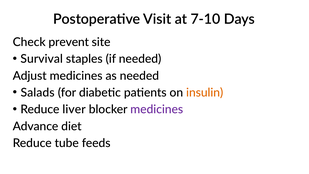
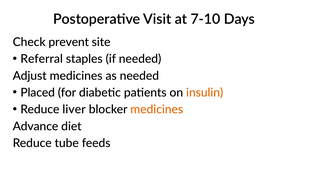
Survival: Survival -> Referral (42, 59)
Salads: Salads -> Placed (38, 93)
medicines colour: purple -> orange (157, 109)
